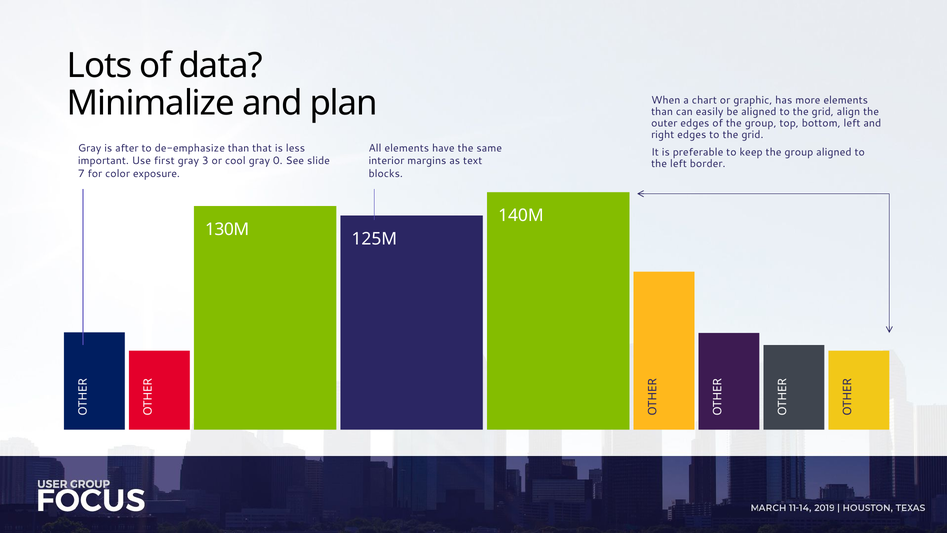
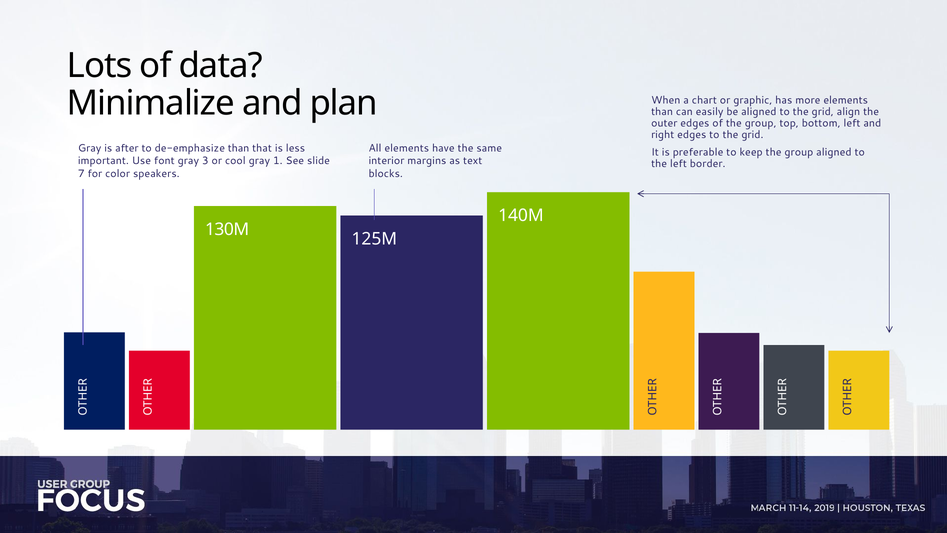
first: first -> font (164, 161)
0: 0 -> 1 (278, 161)
exposure: exposure -> speakers (156, 174)
